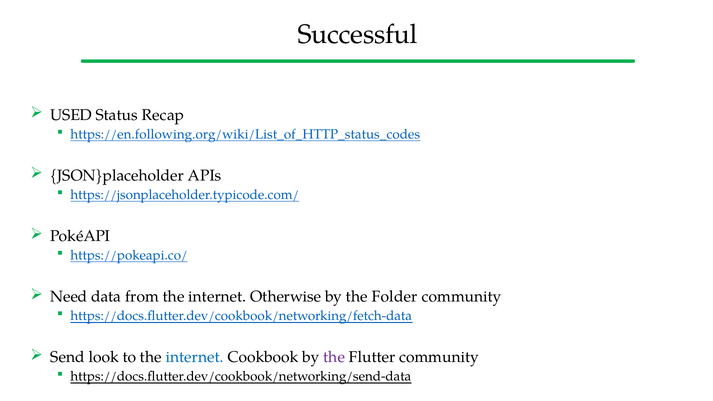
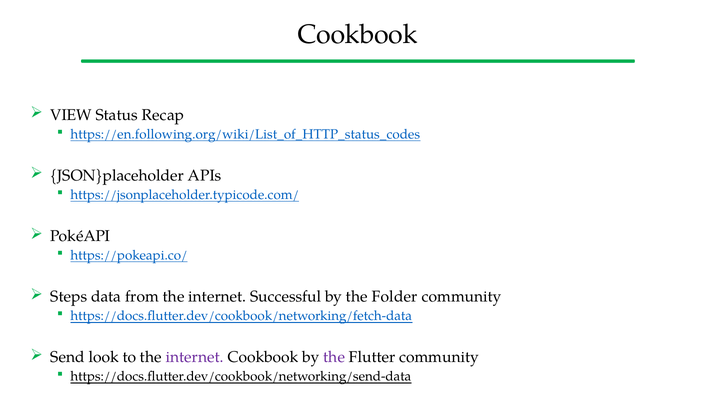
Successful: Successful -> Cookbook (358, 34)
USED: USED -> VIEW (71, 115)
Need: Need -> Steps (69, 297)
Otherwise: Otherwise -> Successful (286, 297)
internet colour: blue -> purple (195, 357)
